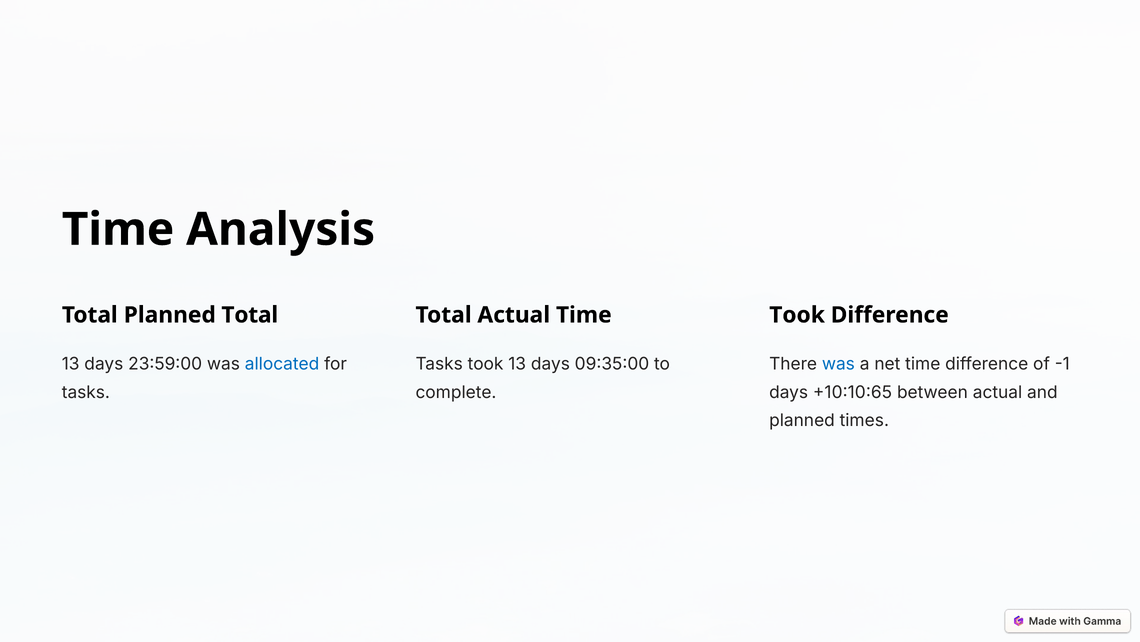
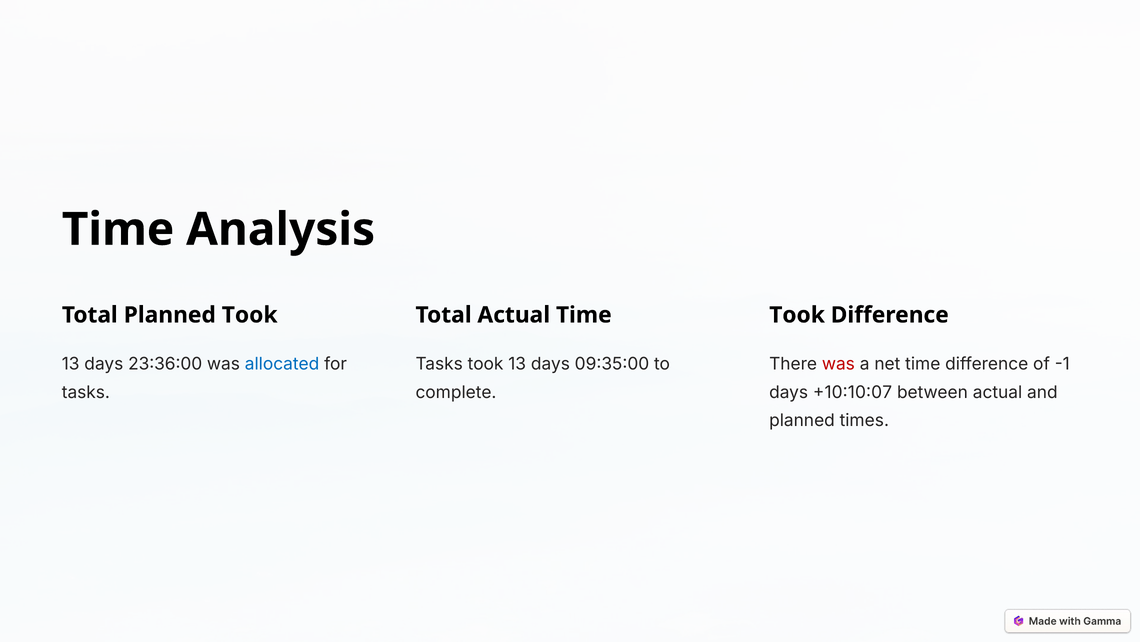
Planned Total: Total -> Took (250, 315)
23:59:00: 23:59:00 -> 23:36:00 (165, 364)
was colour: blue -> red (838, 364)
+10:10:65: +10:10:65 -> +10:10:07 (852, 392)
